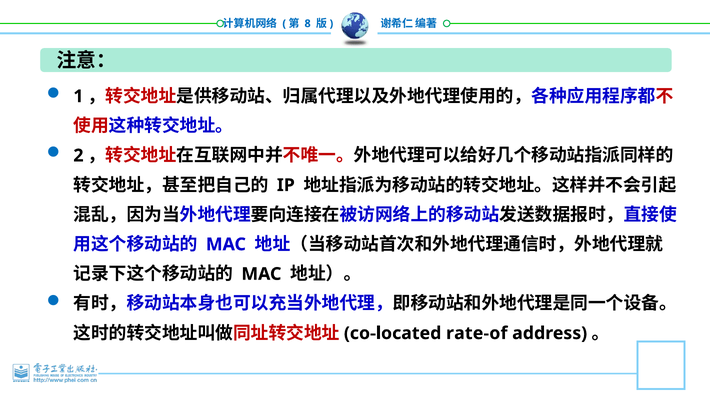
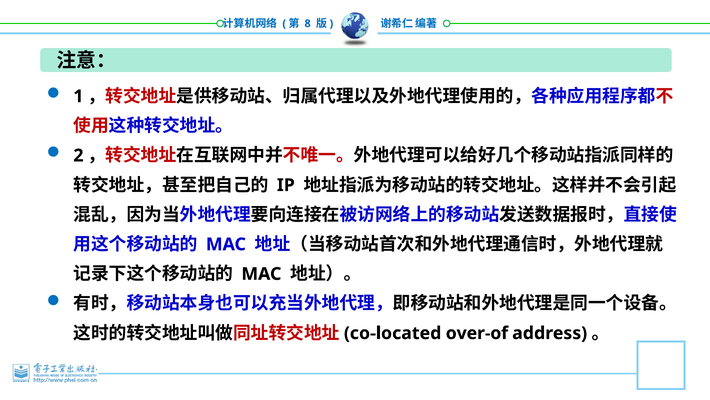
rate-of: rate-of -> over-of (477, 333)
